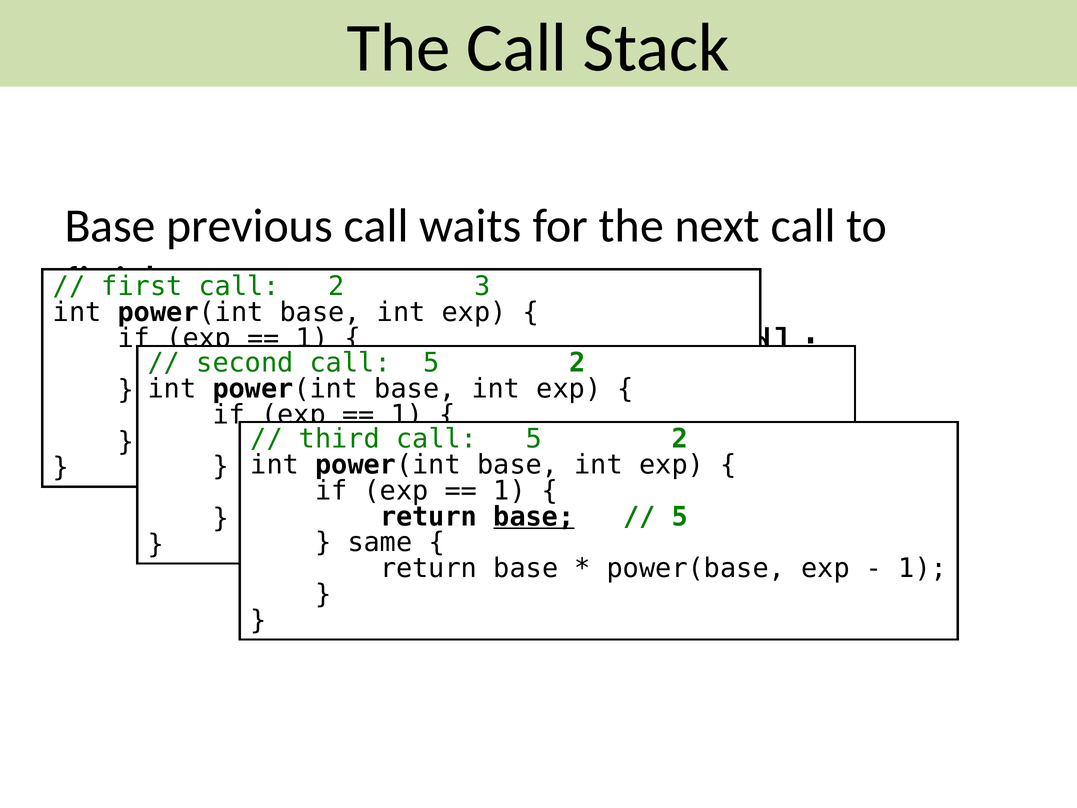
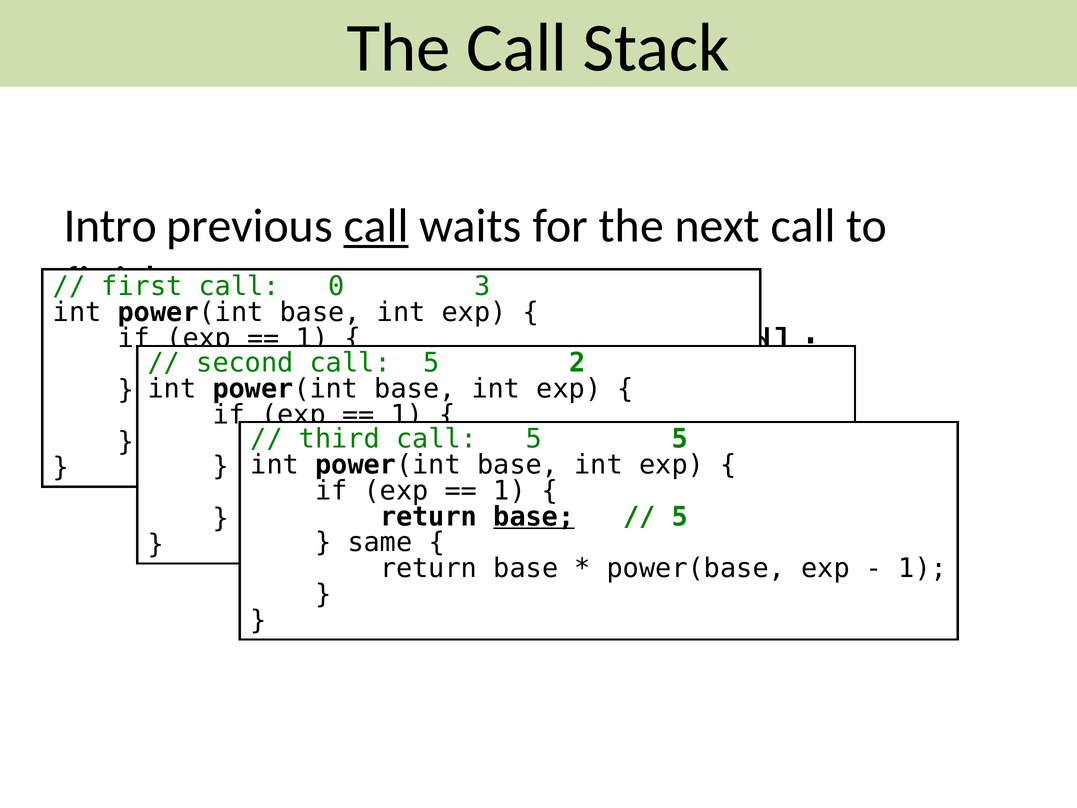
Base: Base -> Intro (110, 226)
call underline: none -> present (376, 226)
call 2: 2 -> 0 (336, 286)
2: 2 -> 5 (680, 439)
